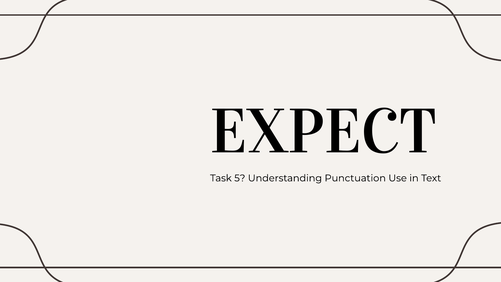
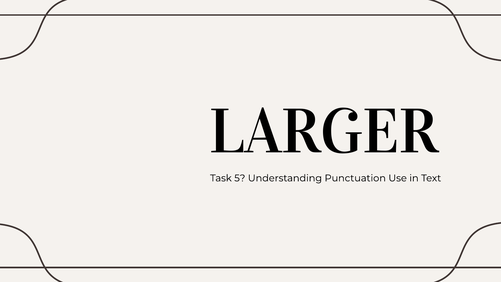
EXPECT: EXPECT -> LARGER (324, 132)
